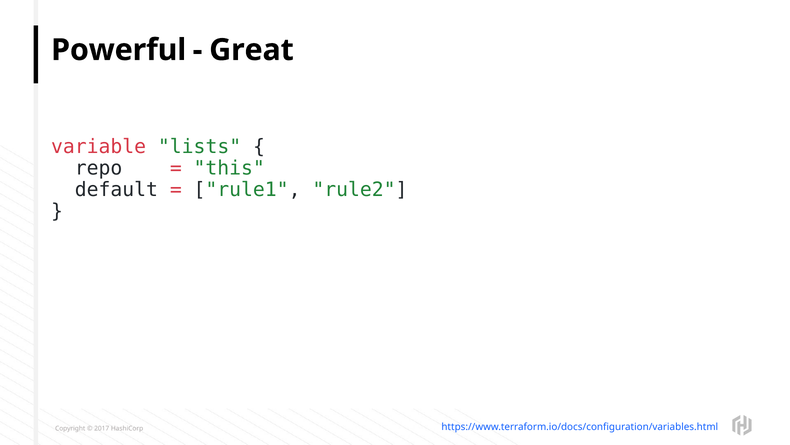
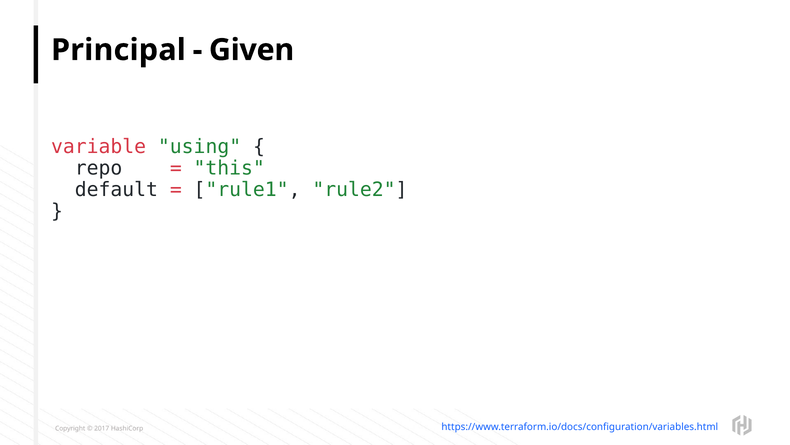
Powerful: Powerful -> Principal (119, 50)
Great: Great -> Given (252, 50)
lists: lists -> using (200, 147)
